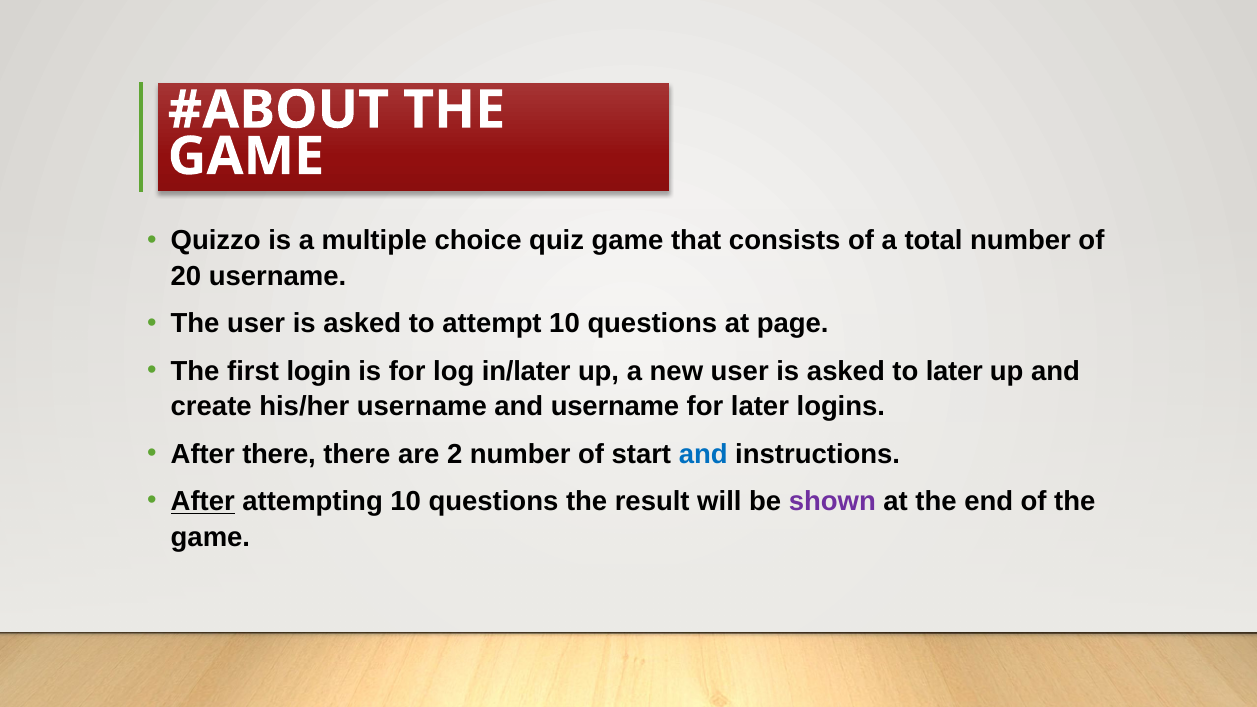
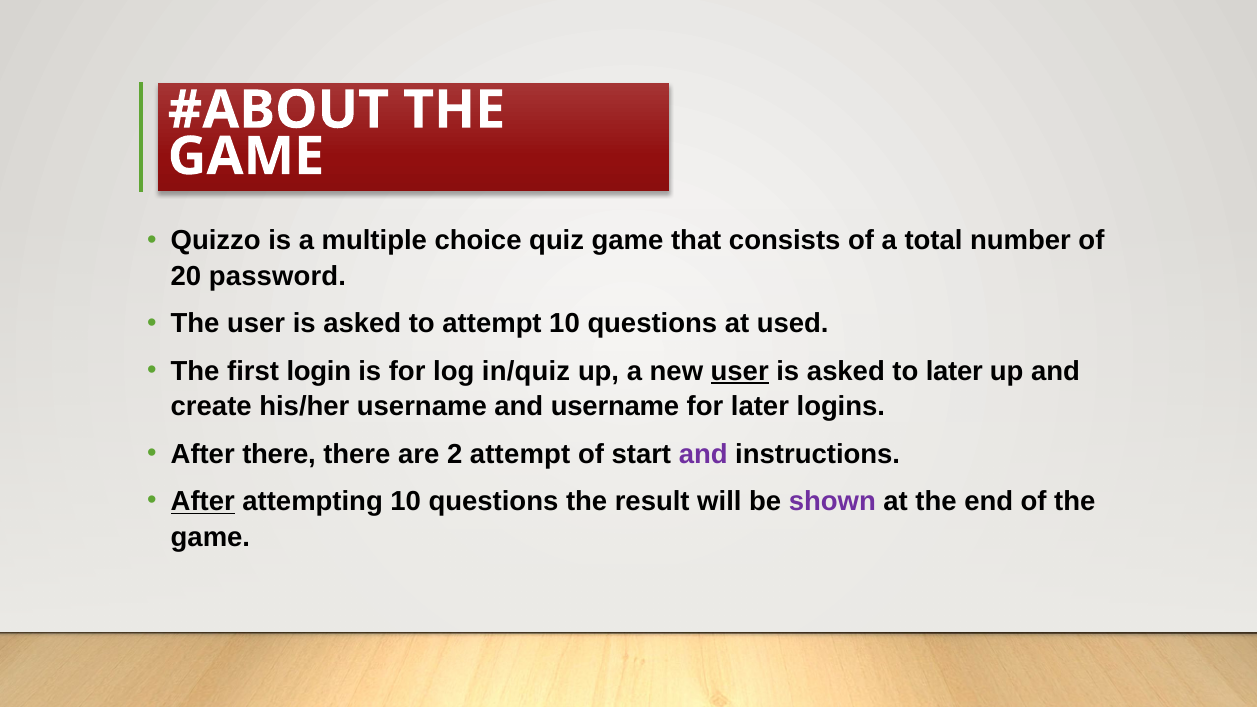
20 username: username -> password (277, 276)
page: page -> used (793, 324)
in/later: in/later -> in/quiz (526, 371)
user underline: none -> present (740, 371)
2 number: number -> attempt (520, 454)
and colour: blue -> purple (703, 454)
